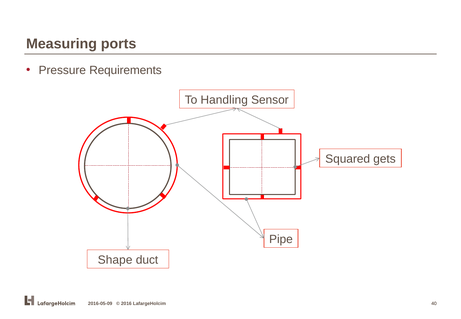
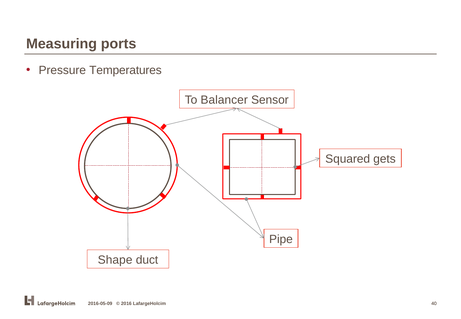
Requirements: Requirements -> Temperatures (125, 70)
Handling: Handling -> Balancer (224, 100)
